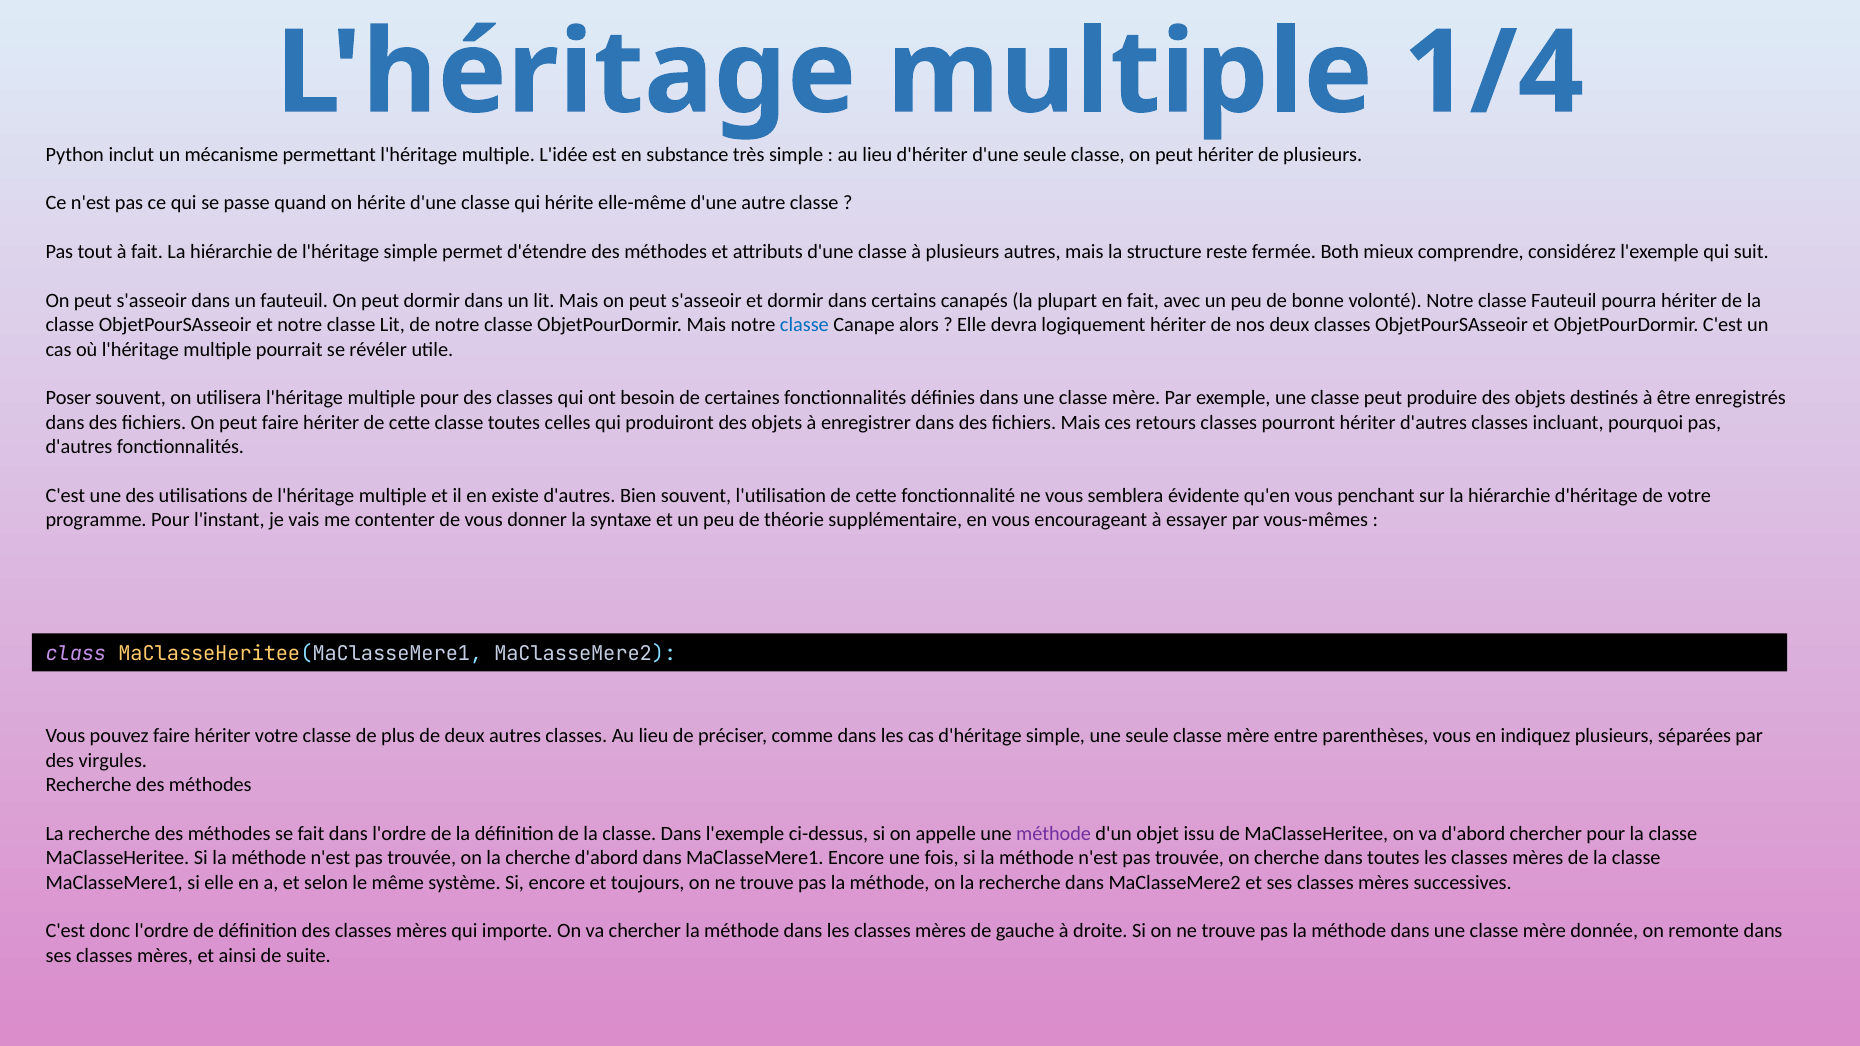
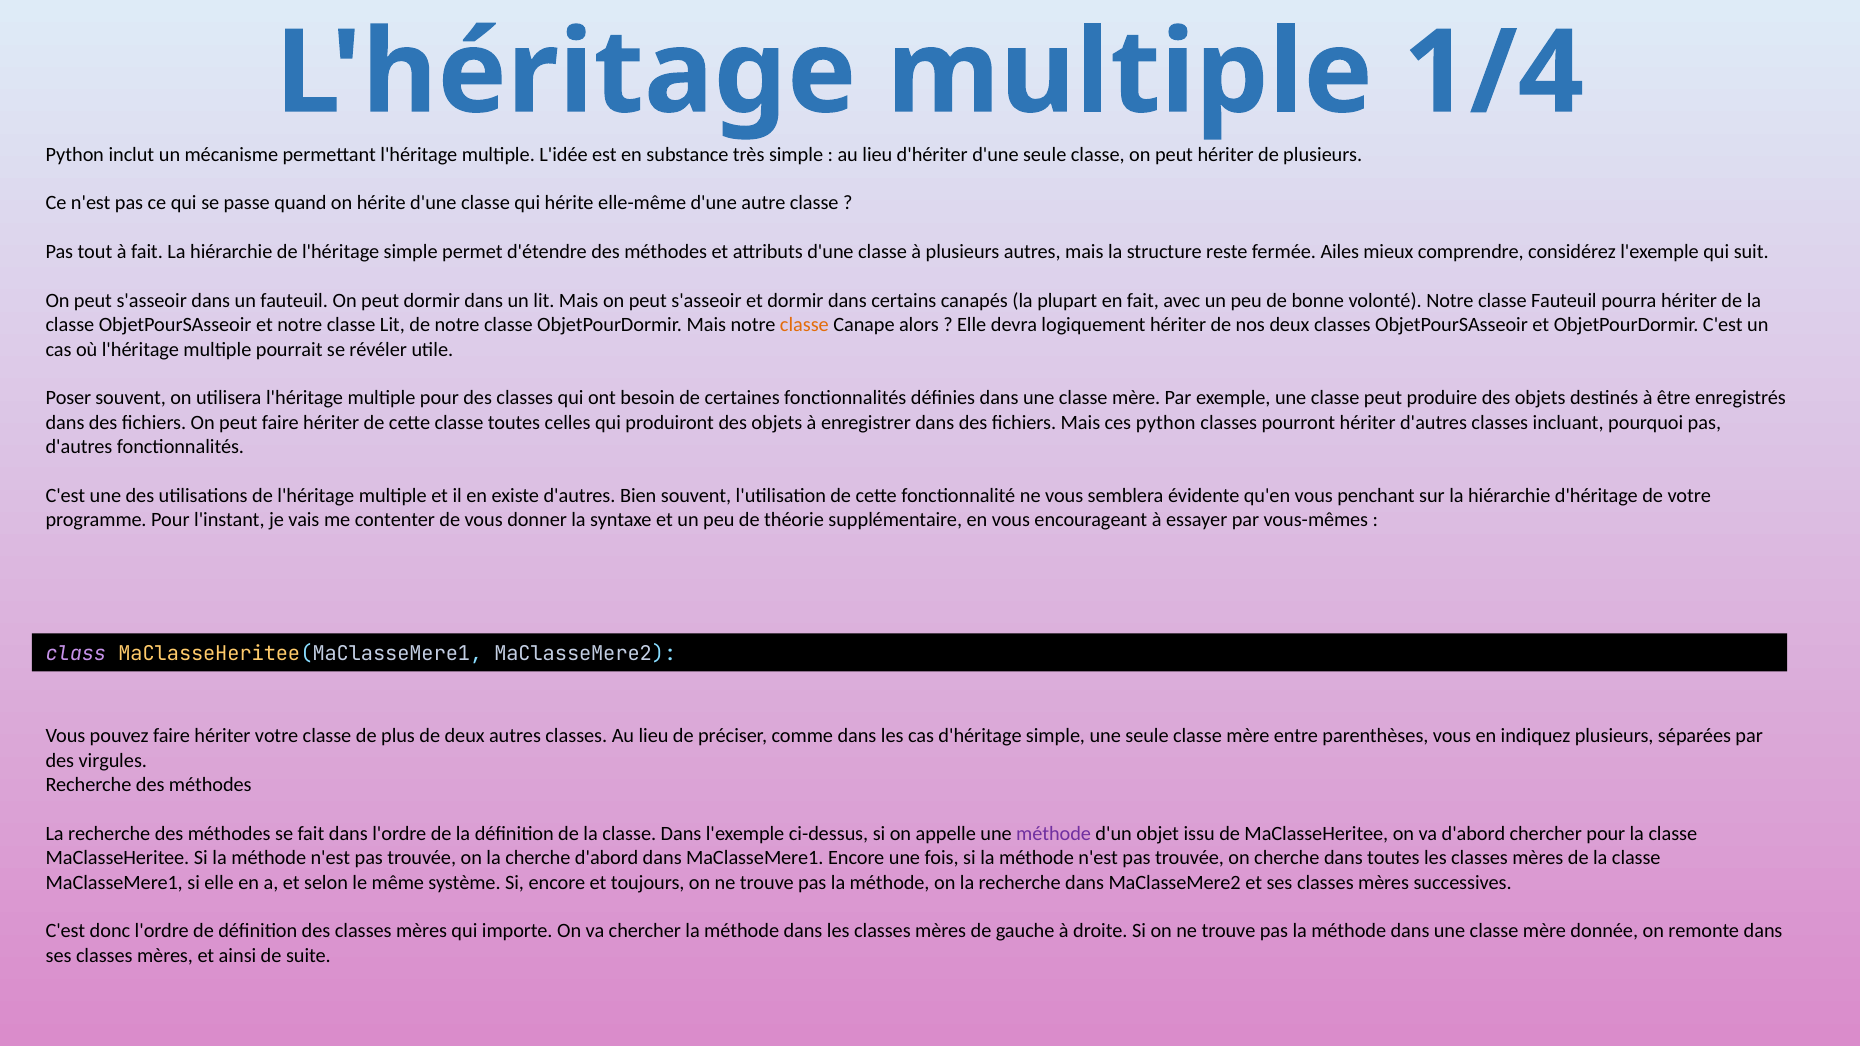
Both: Both -> Ailes (1340, 252)
classe colour: blue -> orange (804, 325)
ces retours: retours -> python (1166, 423)
